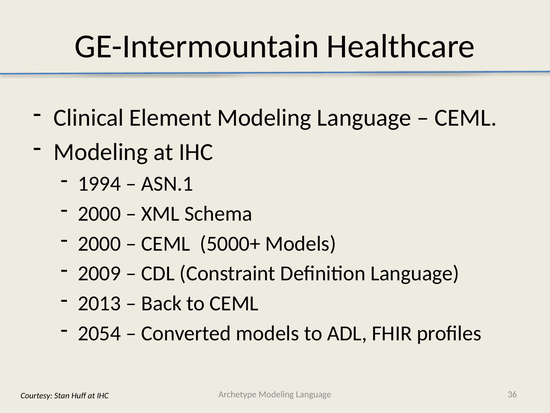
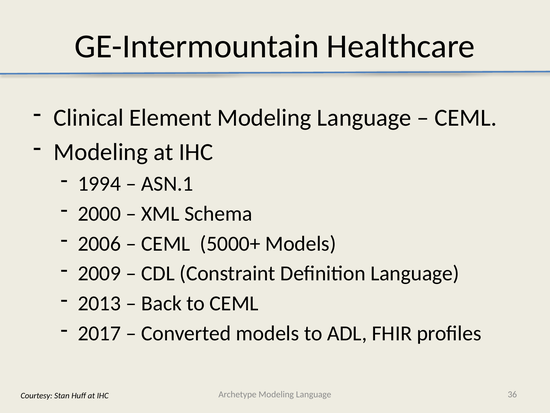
2000: 2000 -> 2006 (99, 243)
2054: 2054 -> 2017 (99, 333)
